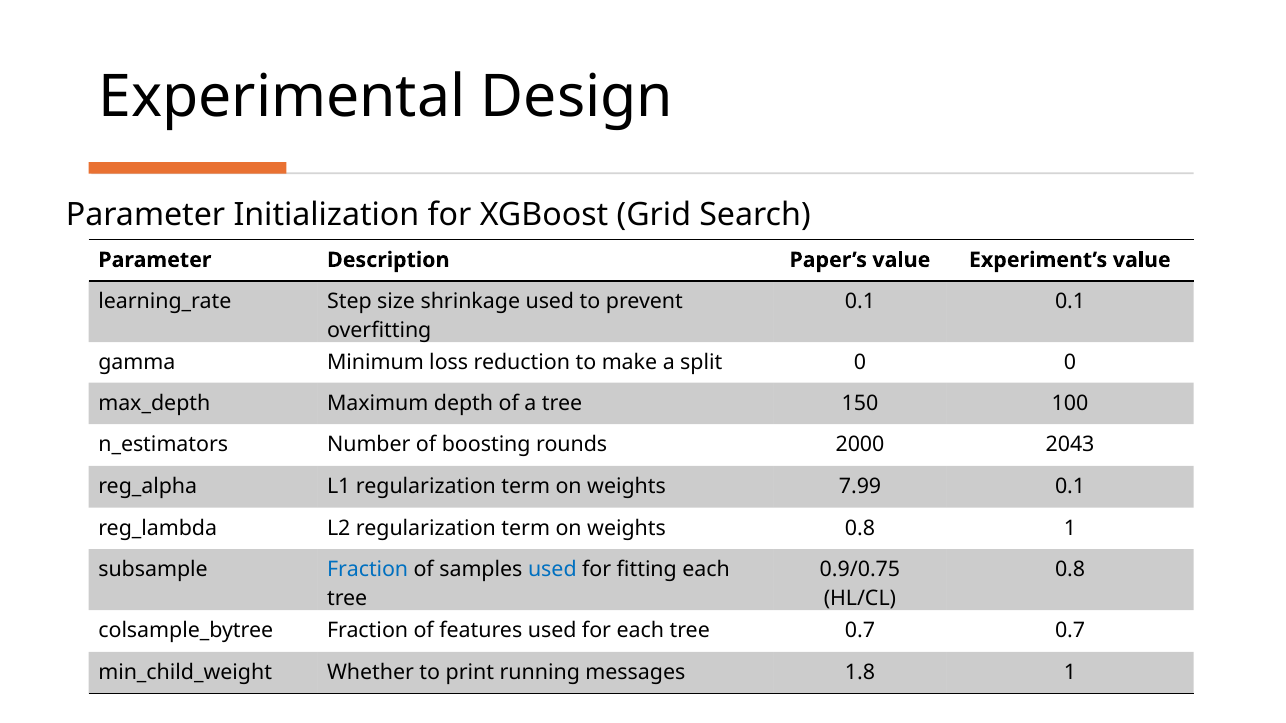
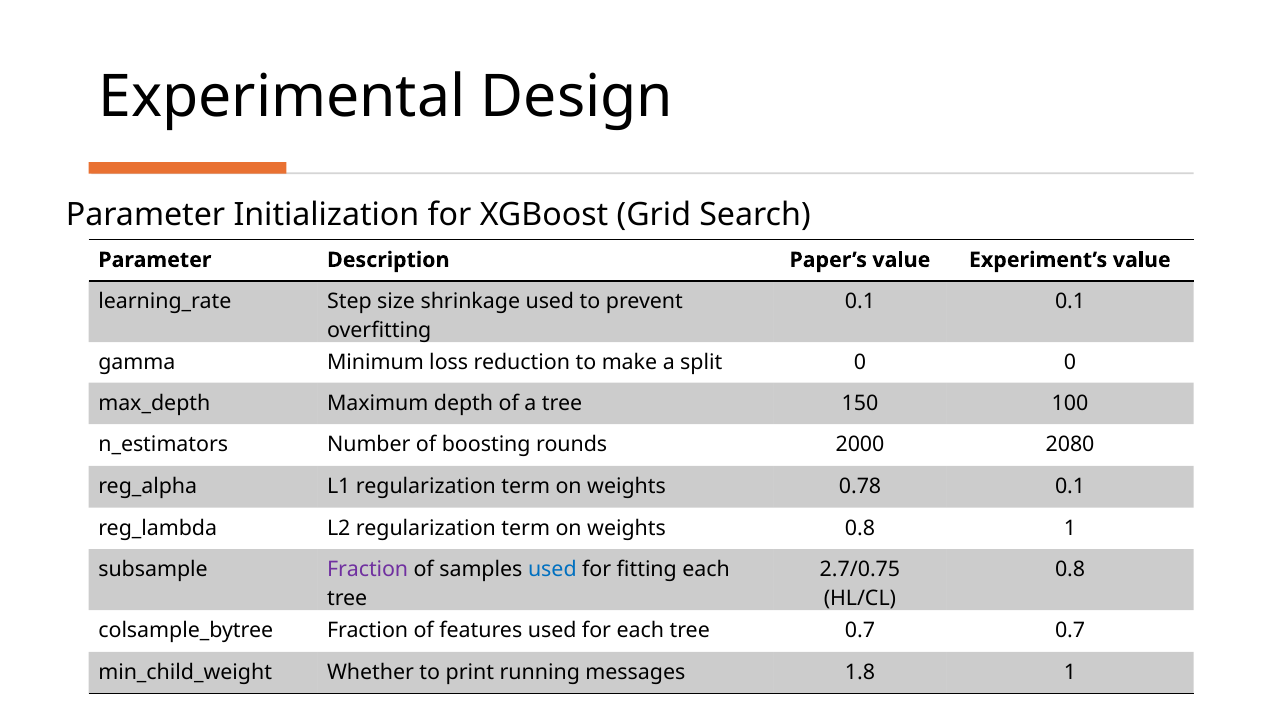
2043: 2043 -> 2080 (1070, 445)
7.99: 7.99 -> 0.78 (860, 487)
Fraction colour: blue -> purple (368, 570)
0.9/0.75: 0.9/0.75 -> 2.7/0.75 (860, 570)
